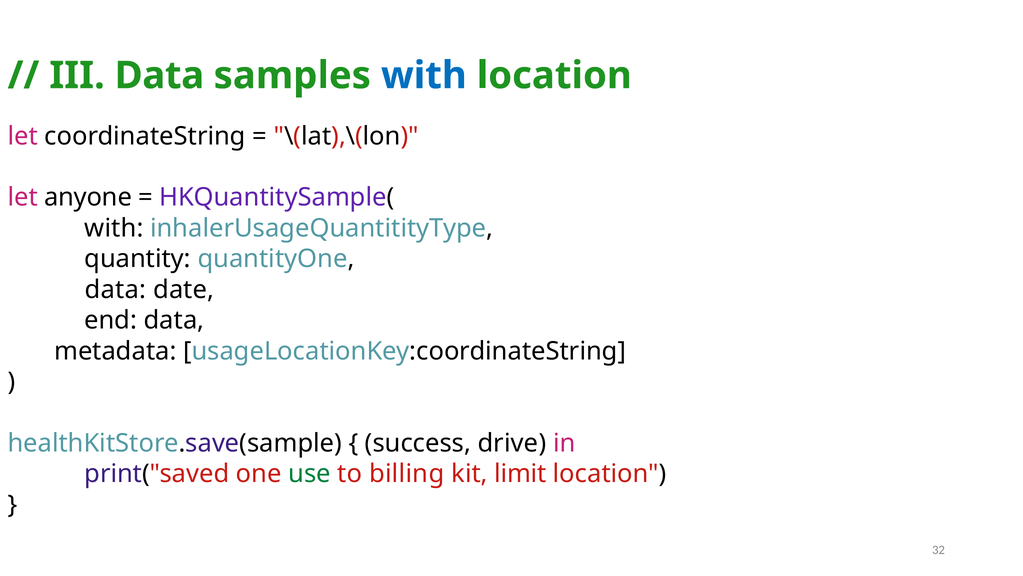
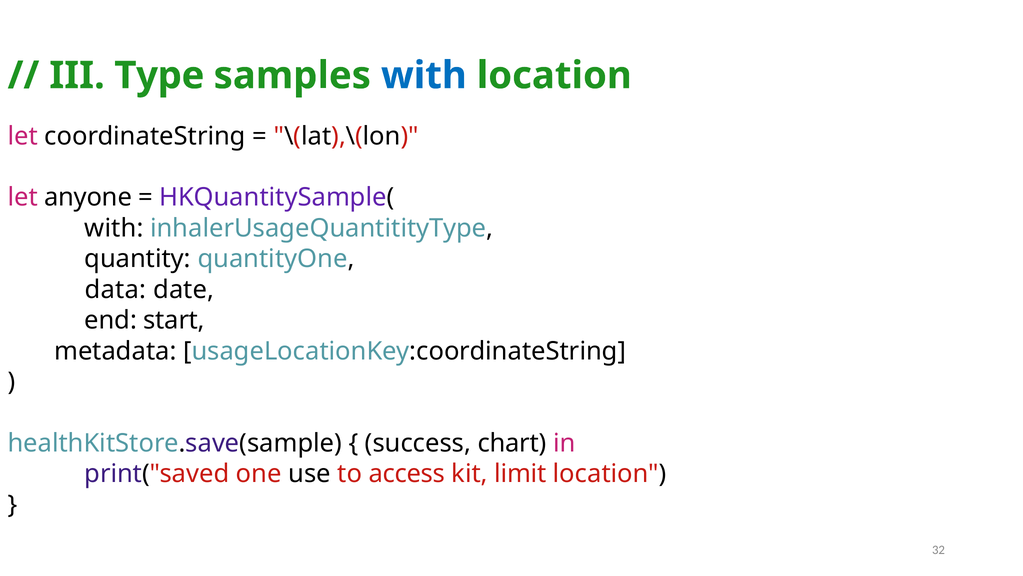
III Data: Data -> Type (159, 75)
end data: data -> start (174, 320)
drive: drive -> chart (512, 443)
use colour: green -> black (309, 474)
billing: billing -> access (407, 474)
